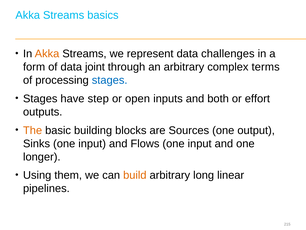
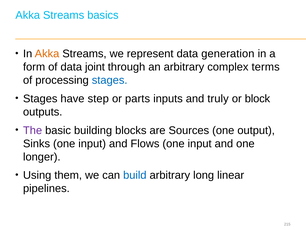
challenges: challenges -> generation (228, 54)
open: open -> parts (138, 98)
both: both -> truly (218, 98)
effort: effort -> block (257, 98)
The colour: orange -> purple (33, 130)
build colour: orange -> blue (135, 175)
